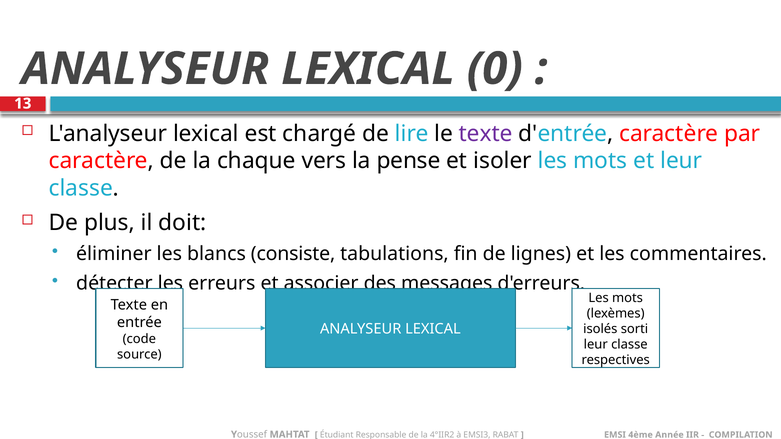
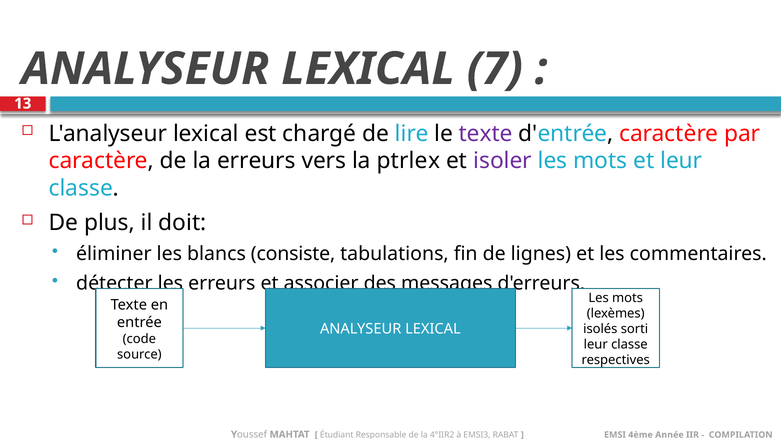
0: 0 -> 7 (495, 69)
la chaque: chaque -> erreurs (256, 161)
pense: pense -> ptrlex (408, 161)
isoler colour: black -> purple (503, 161)
